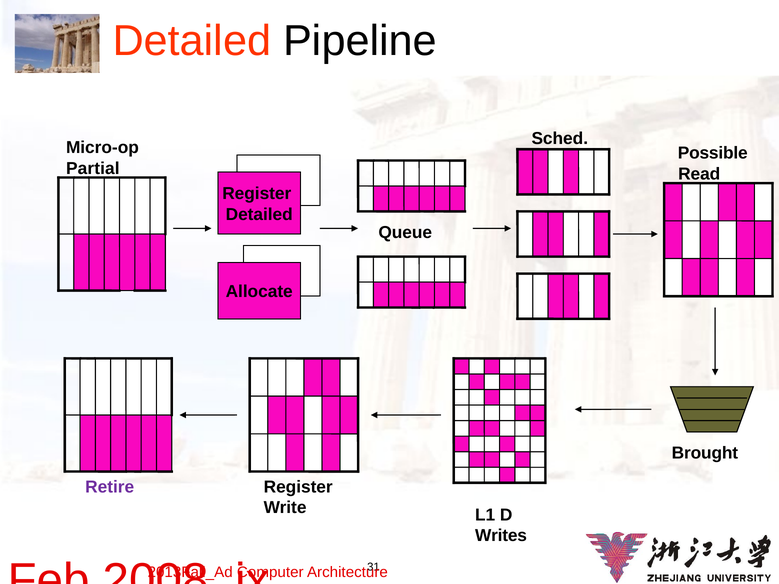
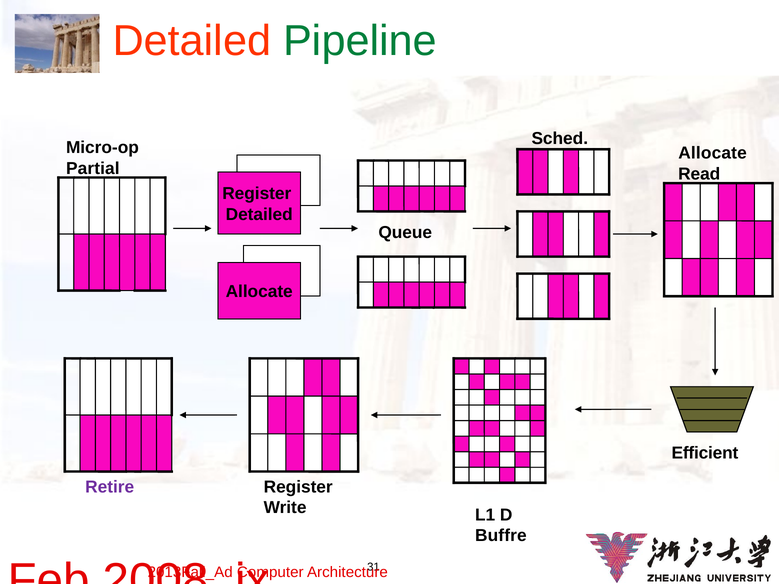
Pipeline colour: black -> green (360, 41)
Possible: Possible -> Allocate (713, 153)
Brought: Brought -> Efficient (705, 453)
Writes: Writes -> Buffre (501, 536)
